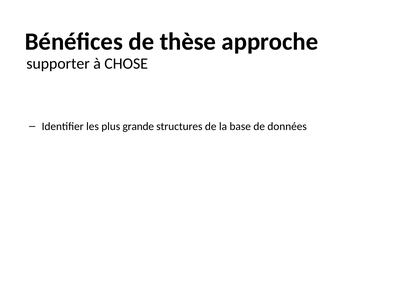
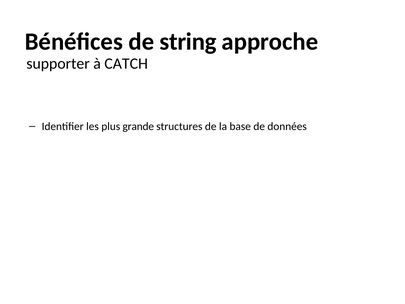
thèse: thèse -> string (188, 42)
CHOSE: CHOSE -> CATCH (126, 63)
